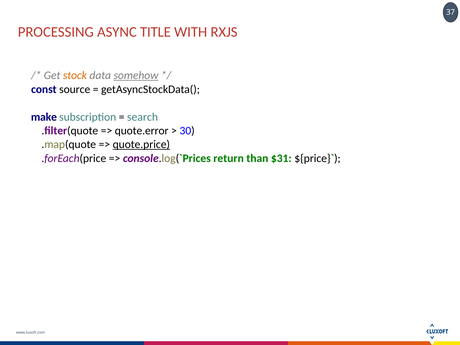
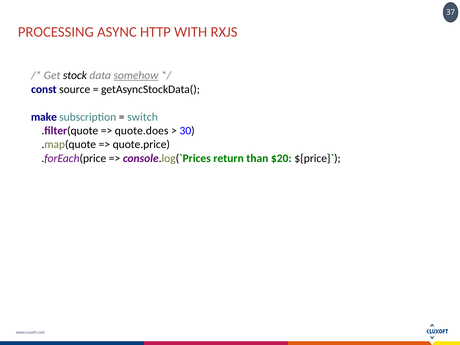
TITLE: TITLE -> HTTP (155, 32)
stock colour: orange -> black (75, 76)
search: search -> switch (143, 117)
quote.error: quote.error -> quote.does (142, 131)
quote.price underline: present -> none (141, 145)
$31: $31 -> $20 (281, 158)
